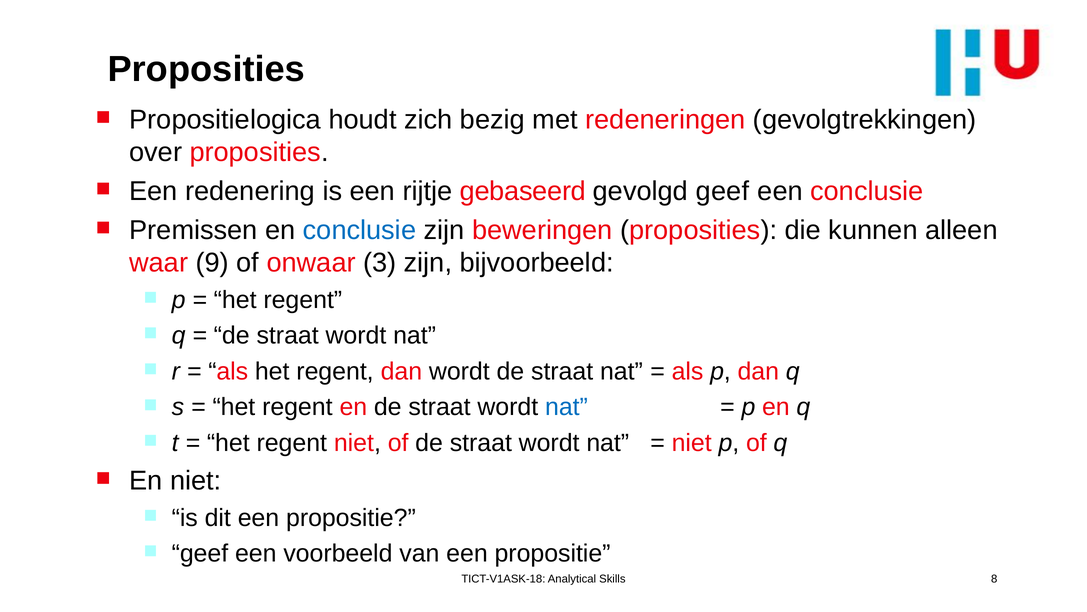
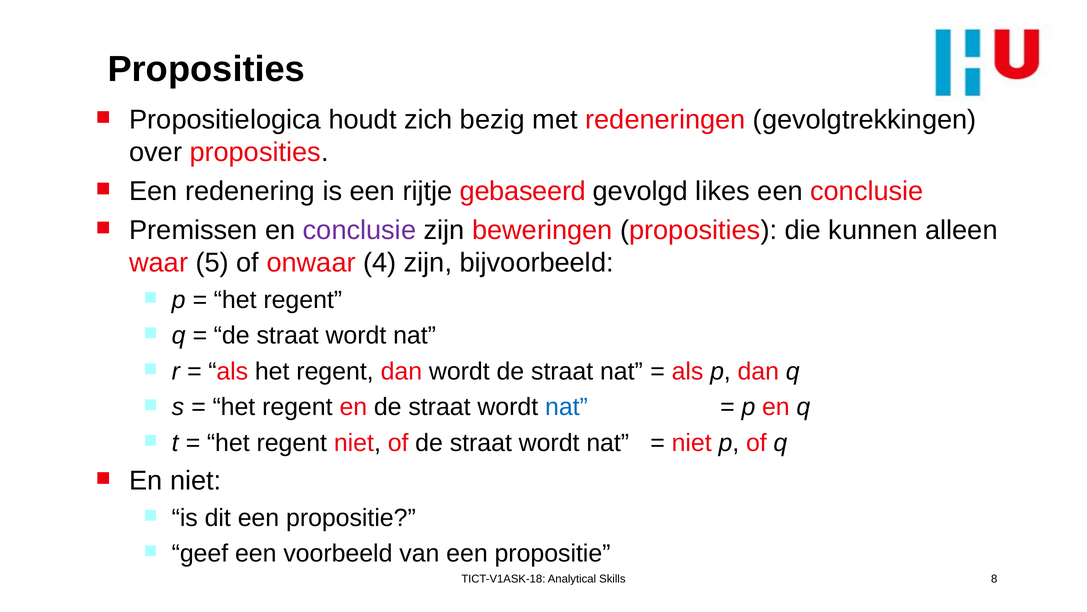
gevolgd geef: geef -> likes (723, 191)
conclusie colour: blue -> purple (360, 230)
9: 9 -> 5 (212, 263)
3: 3 -> 4 (380, 263)
